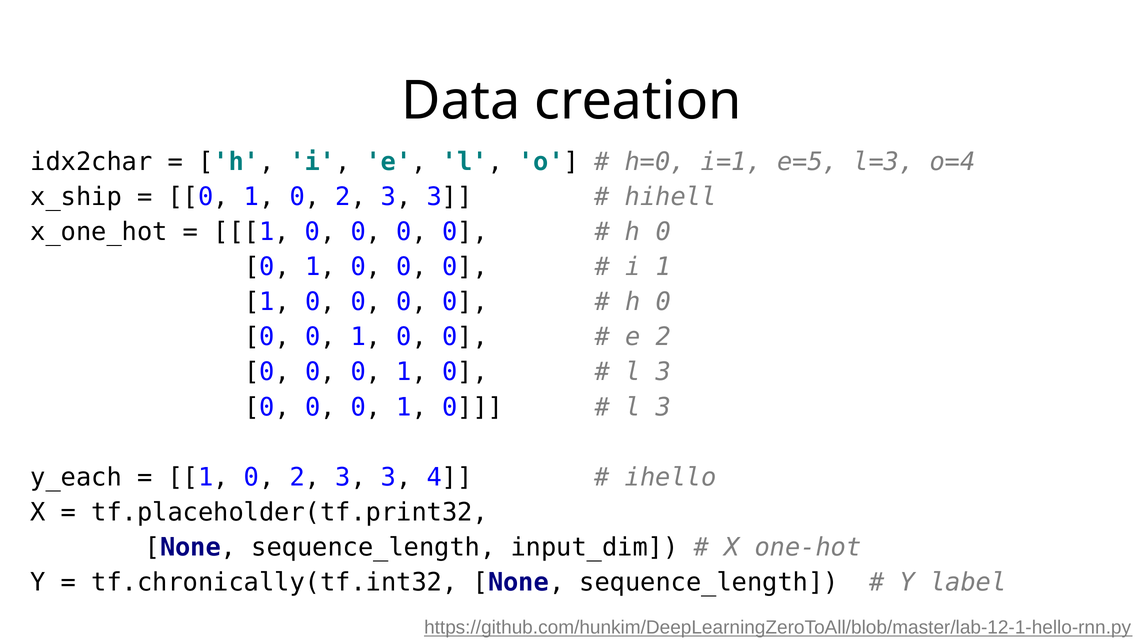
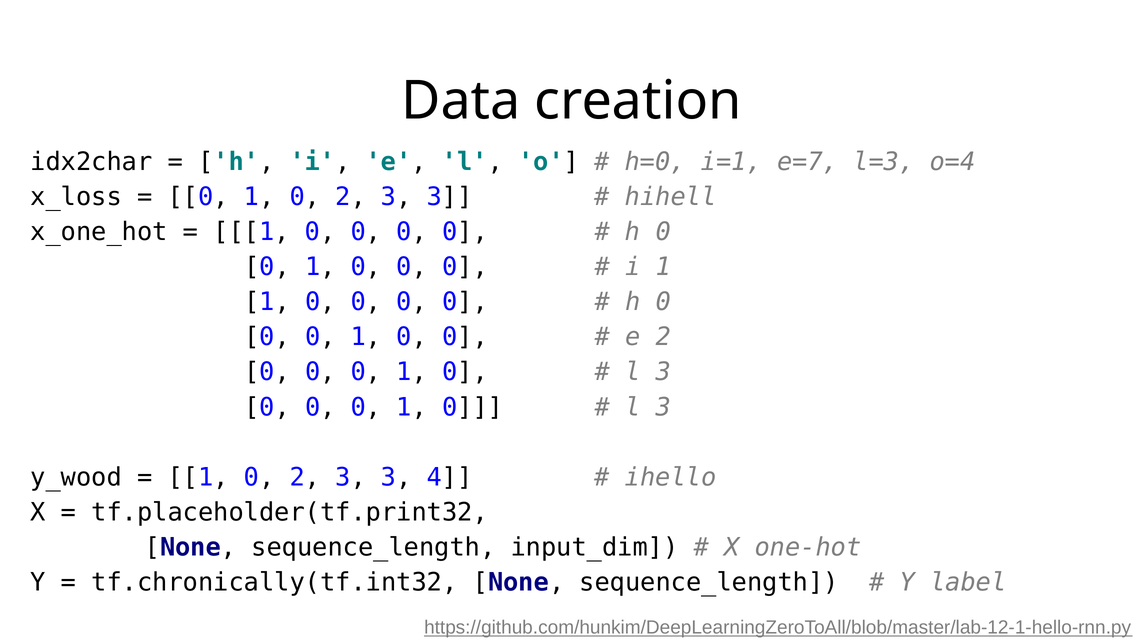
e=5: e=5 -> e=7 (808, 162)
x_ship: x_ship -> x_loss (76, 197)
y_each: y_each -> y_wood (76, 477)
